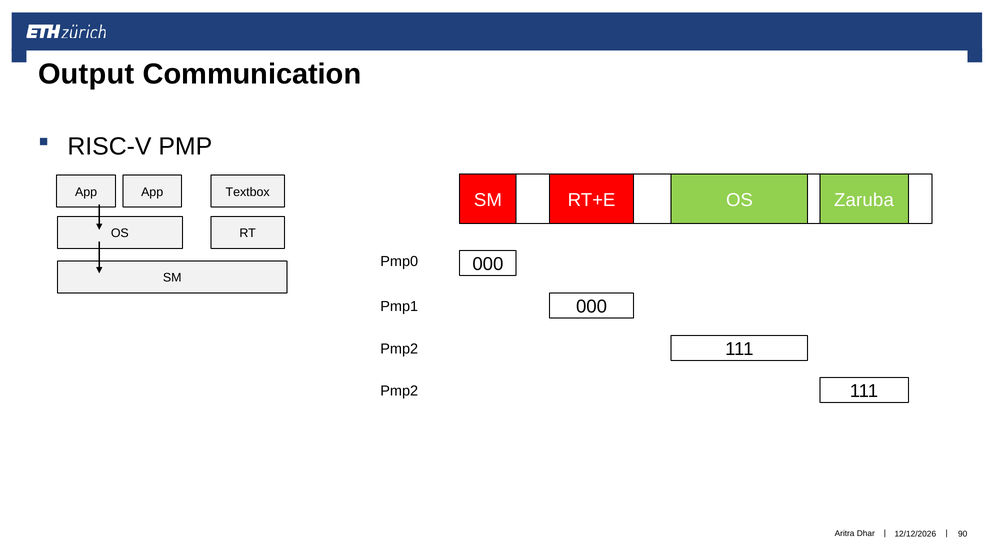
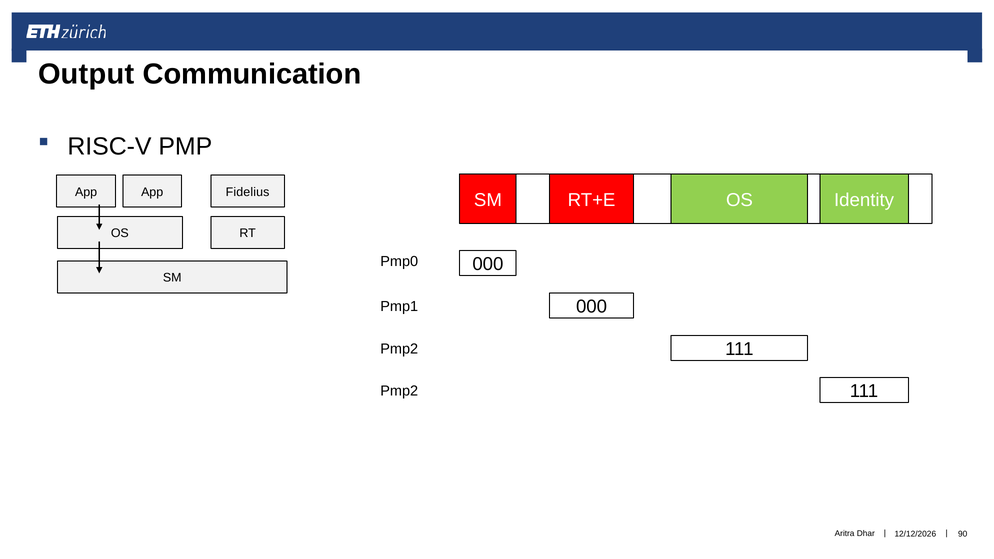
Textbox: Textbox -> Fidelius (248, 192)
Zaruba: Zaruba -> Identity (864, 200)
